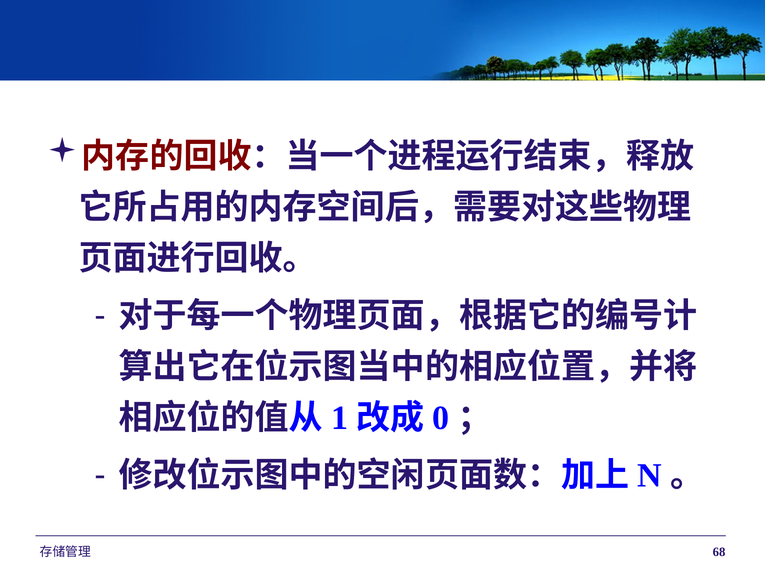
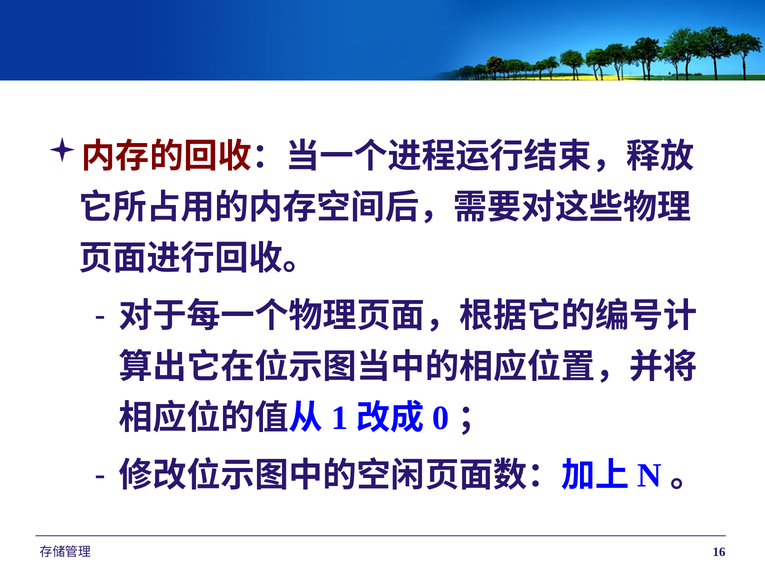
68: 68 -> 16 (719, 552)
